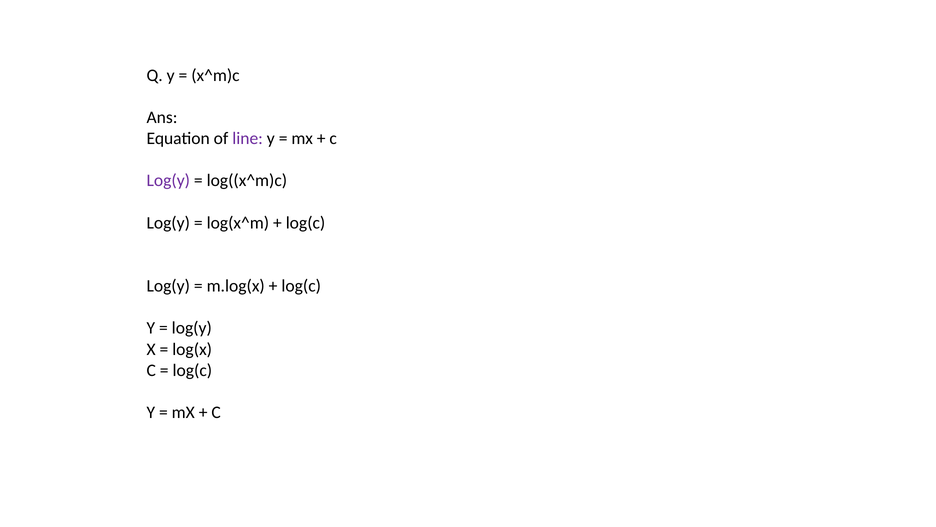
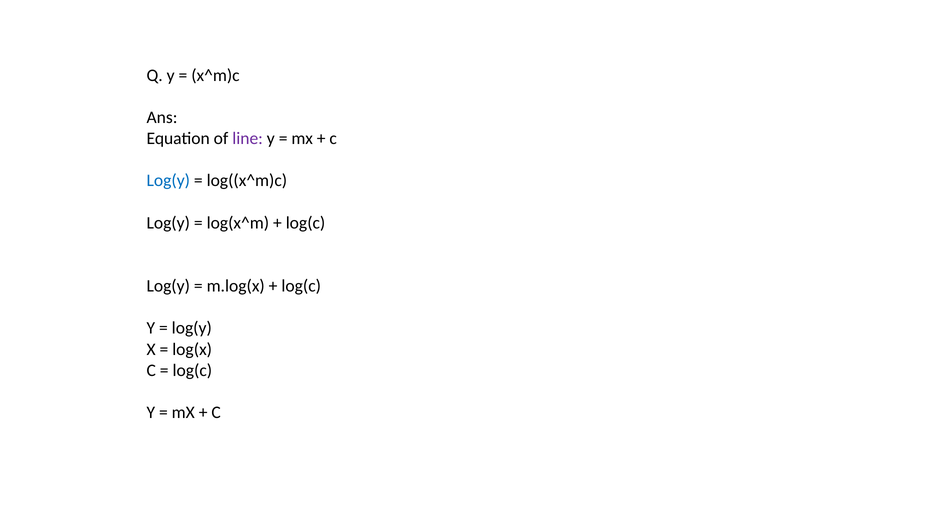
Log(y colour: purple -> blue (168, 180)
